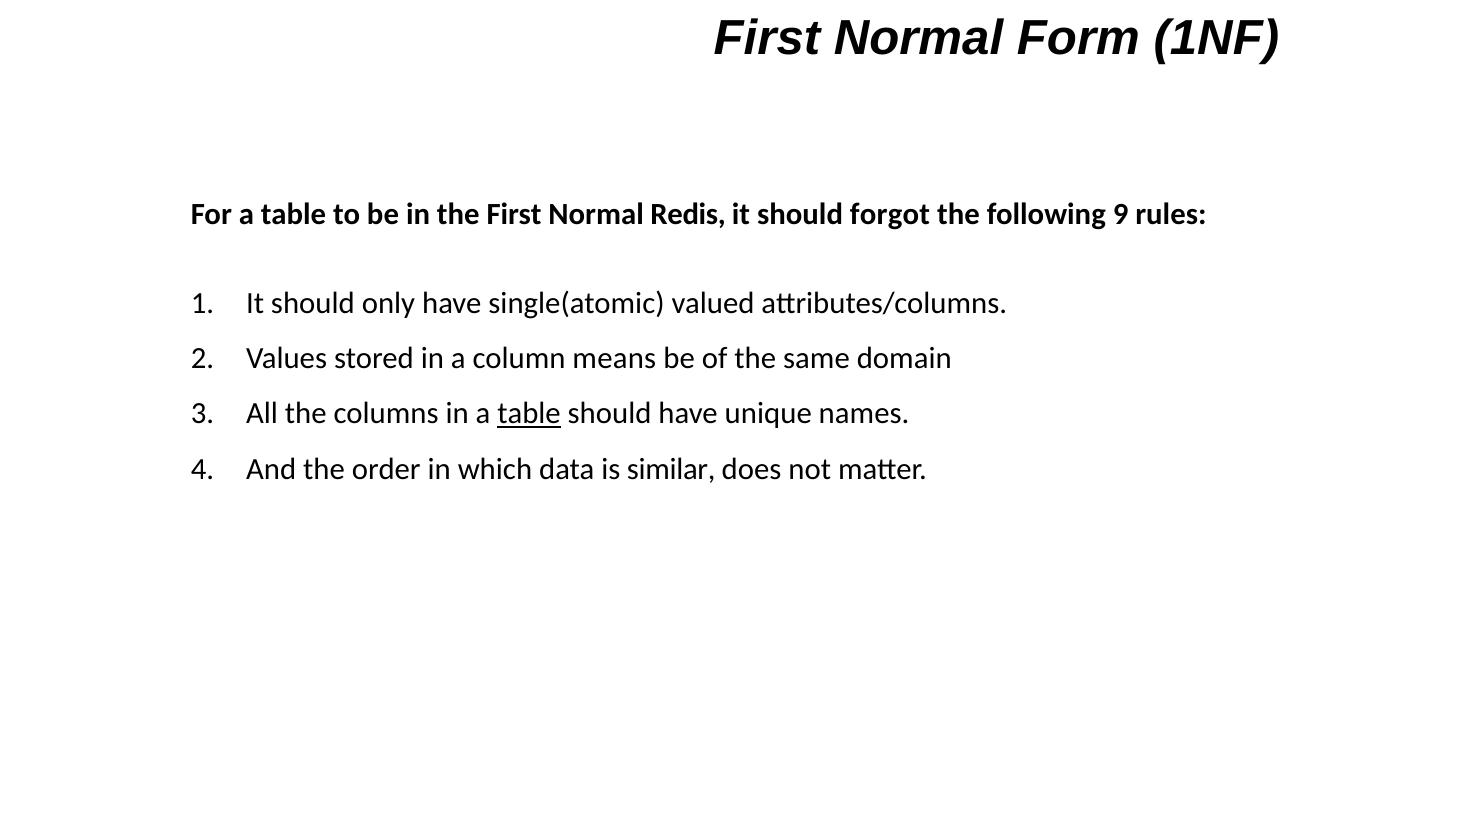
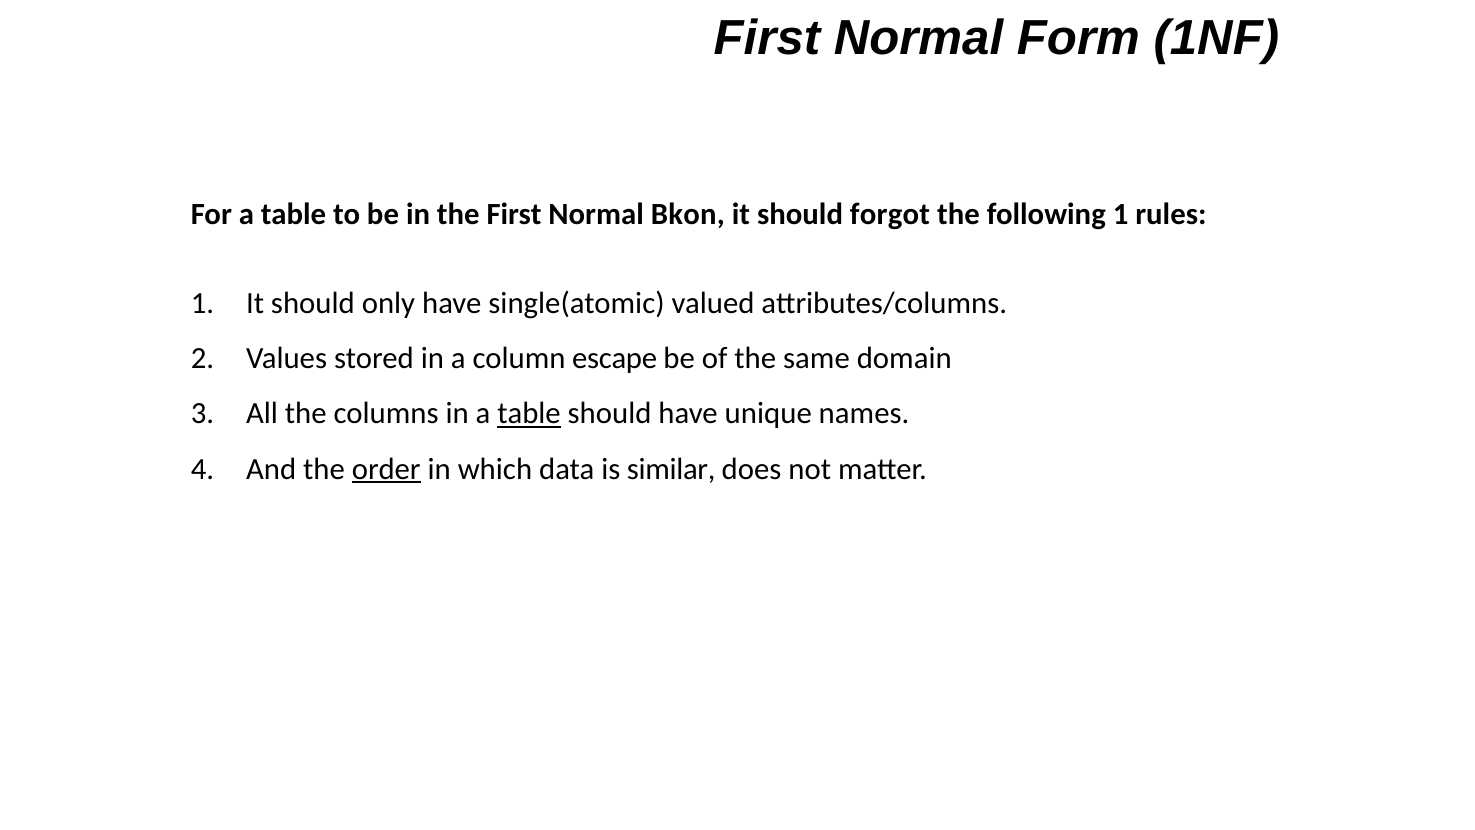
Redis: Redis -> Bkon (688, 214)
following 9: 9 -> 1 (1121, 214)
means: means -> escape (615, 358)
order underline: none -> present (386, 469)
